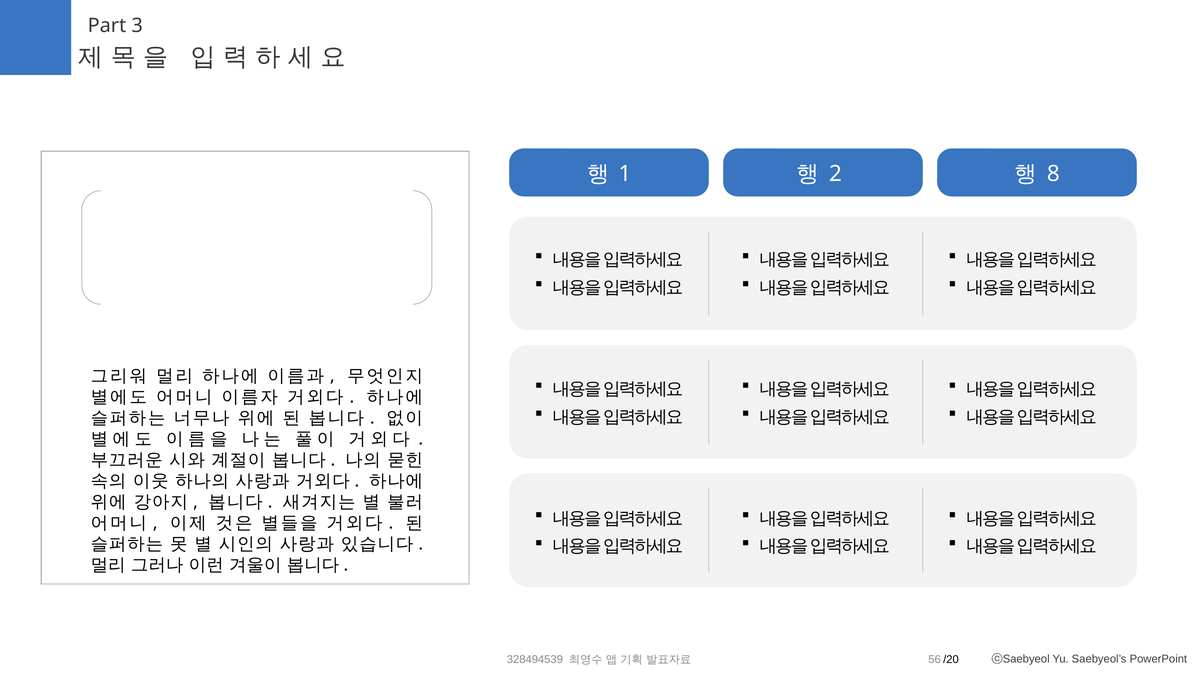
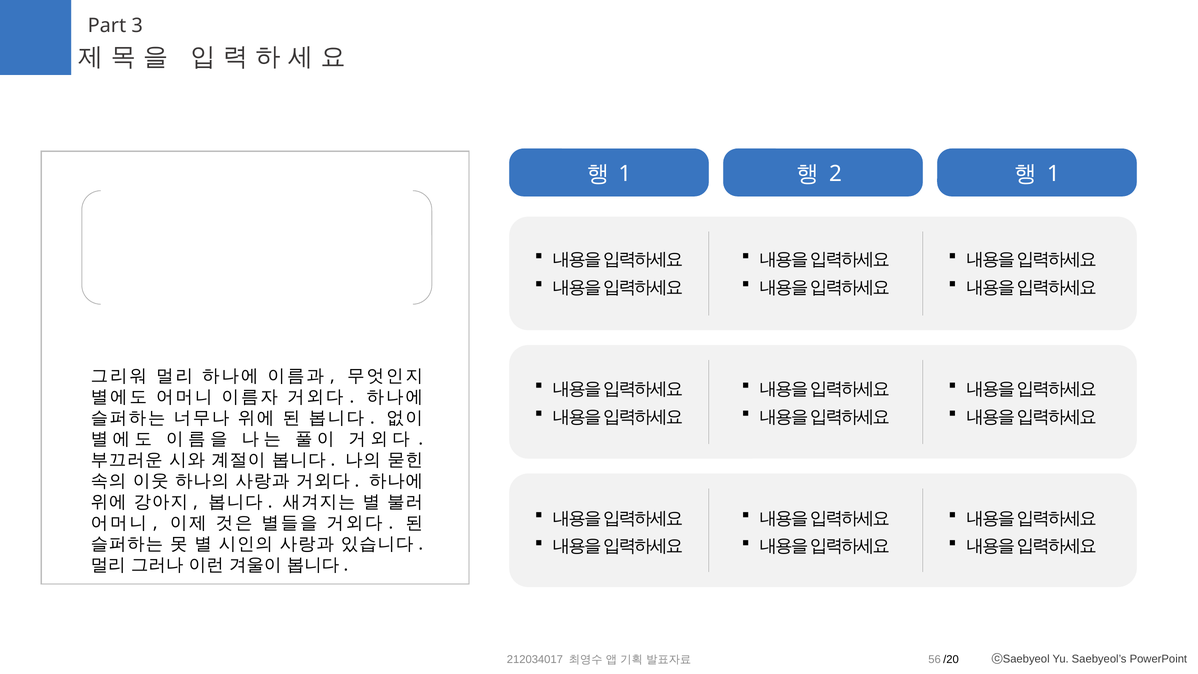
8: 8 -> 1 (1053, 174)
328494539: 328494539 -> 212034017 (535, 659)
